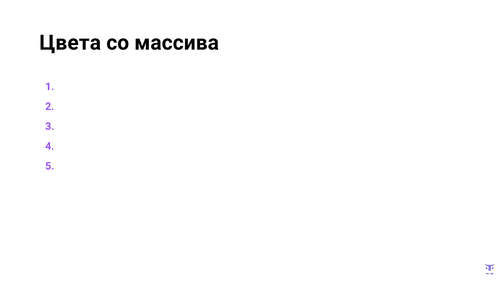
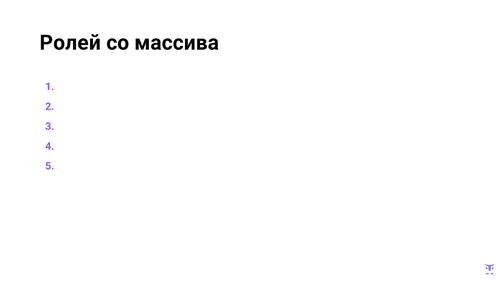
Цвета: Цвета -> Ролей (70, 43)
